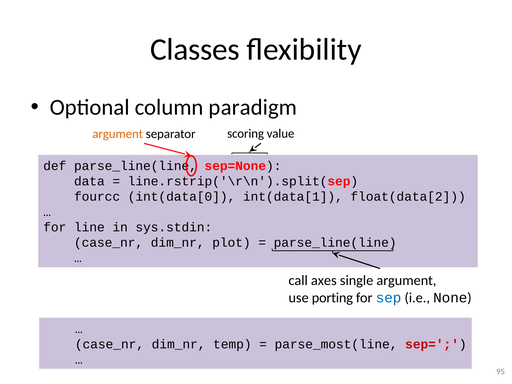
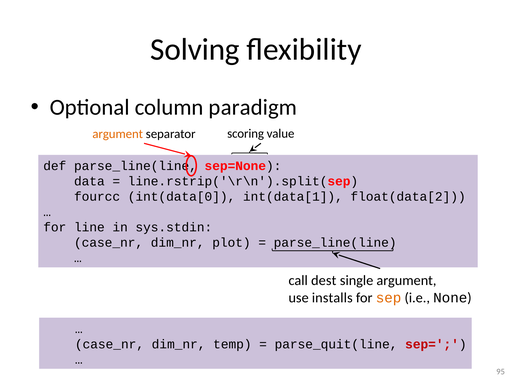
Classes: Classes -> Solving (195, 50)
axes: axes -> dest (324, 281)
porting: porting -> installs (332, 298)
sep colour: blue -> orange (389, 298)
parse_most(line: parse_most(line -> parse_quit(line (336, 344)
